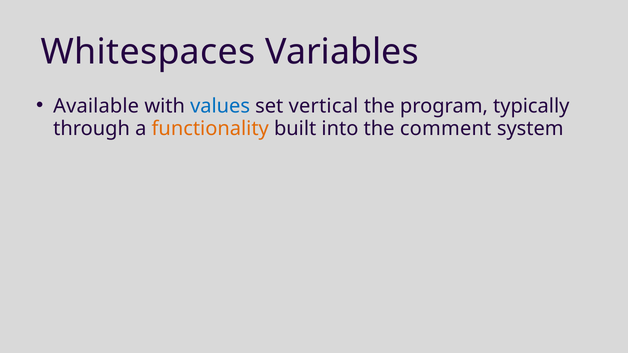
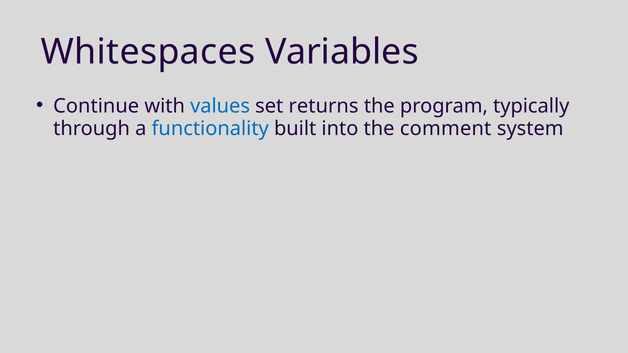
Available: Available -> Continue (96, 106)
vertical: vertical -> returns (324, 106)
functionality colour: orange -> blue (210, 129)
